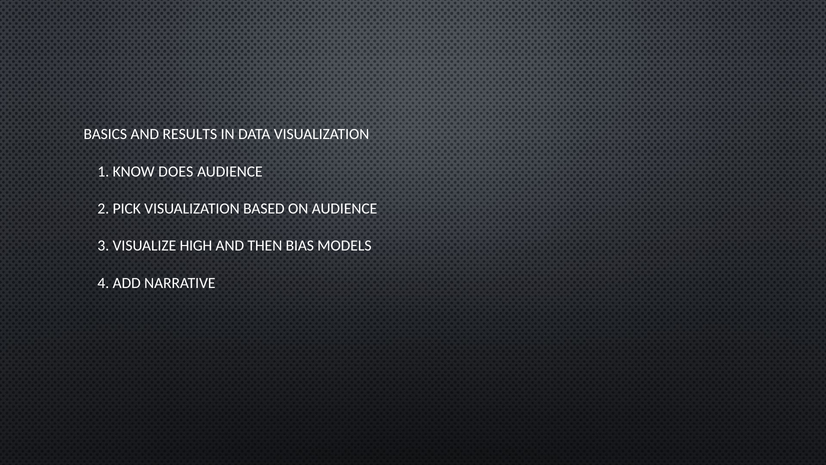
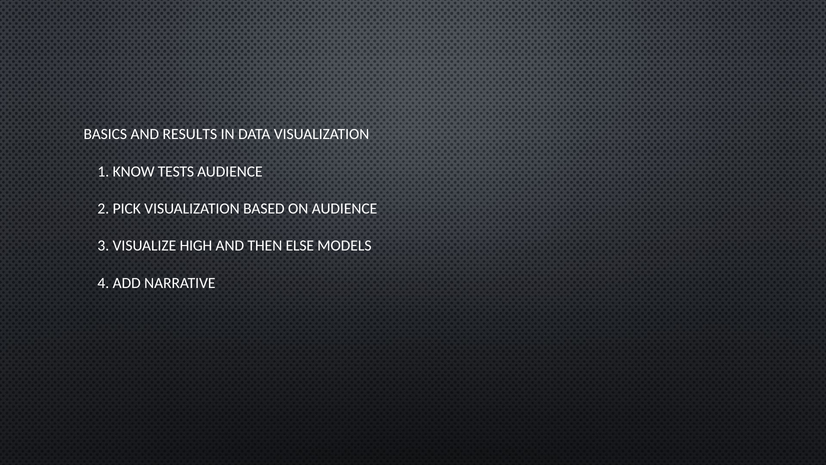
DOES: DOES -> TESTS (176, 171)
BIAS: BIAS -> ELSE (300, 246)
